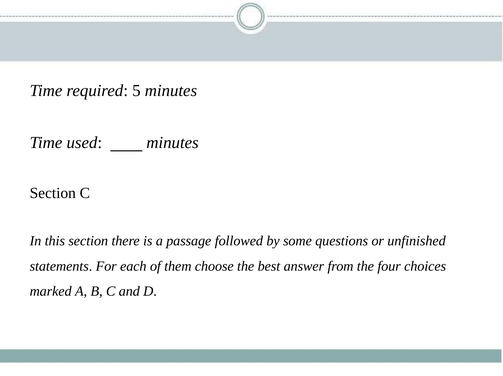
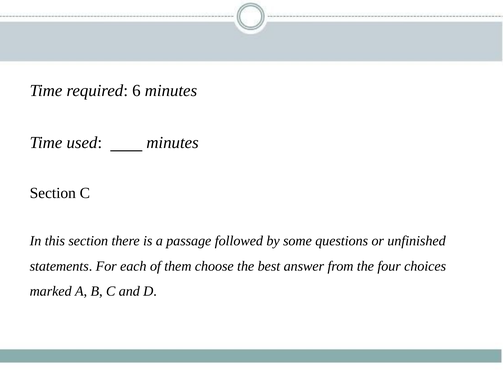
5: 5 -> 6 (136, 91)
